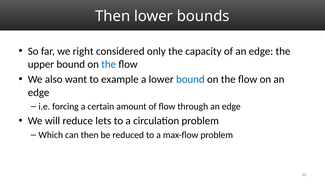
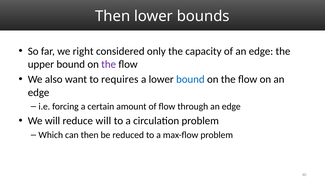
the colour: blue -> purple (109, 64)
example: example -> requires (120, 79)
reduce lets: lets -> will (103, 121)
